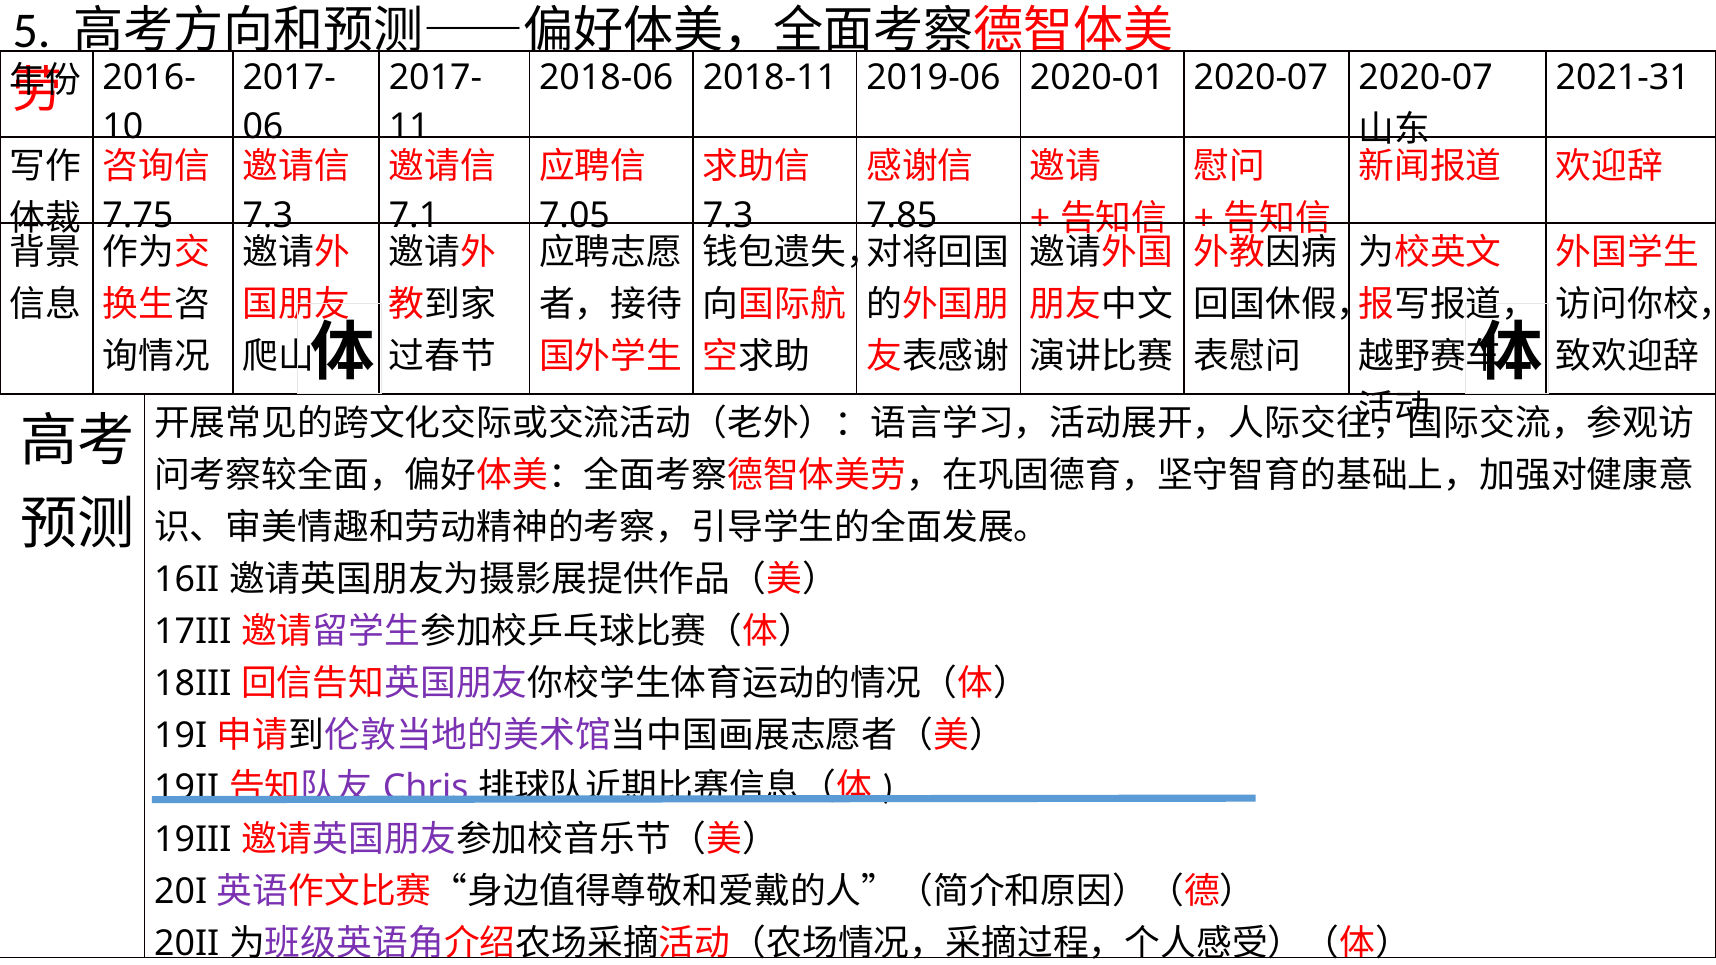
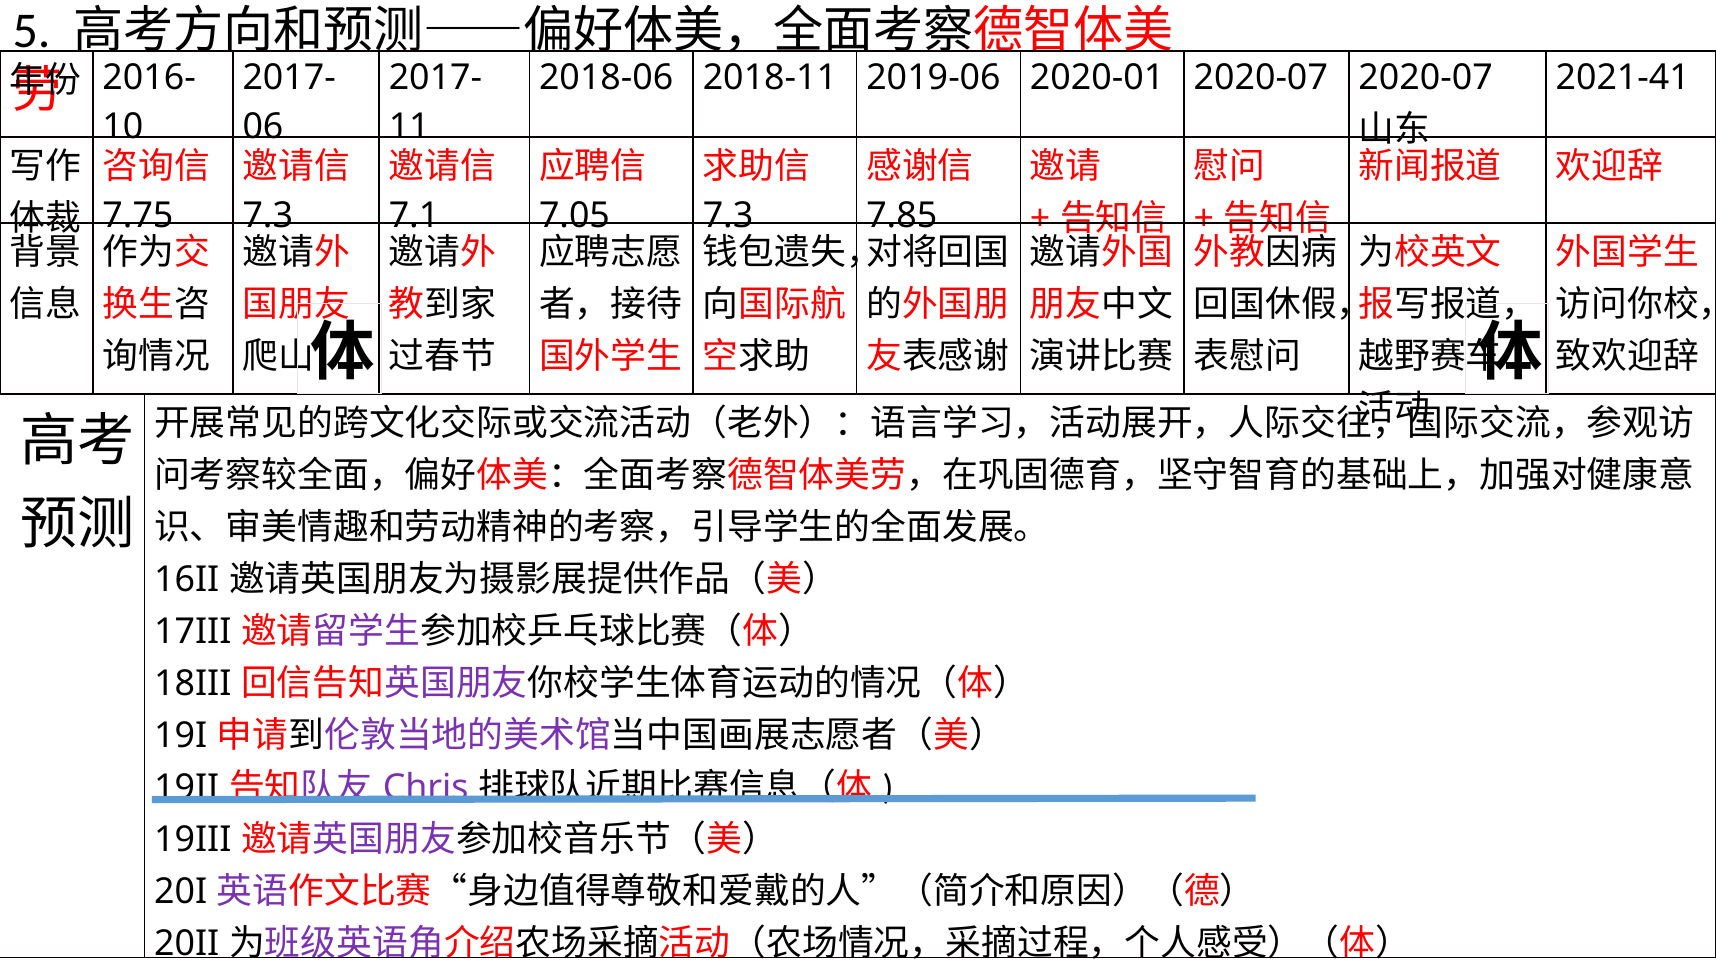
2021-31: 2021-31 -> 2021-41 (1623, 78)
